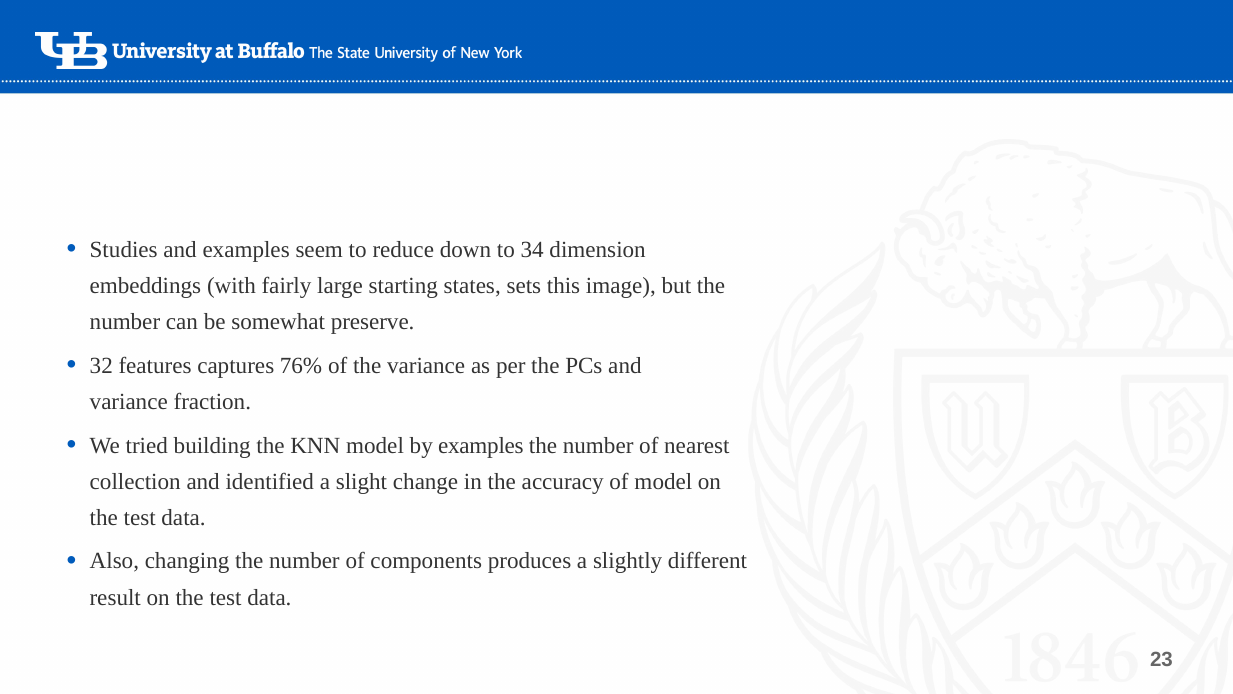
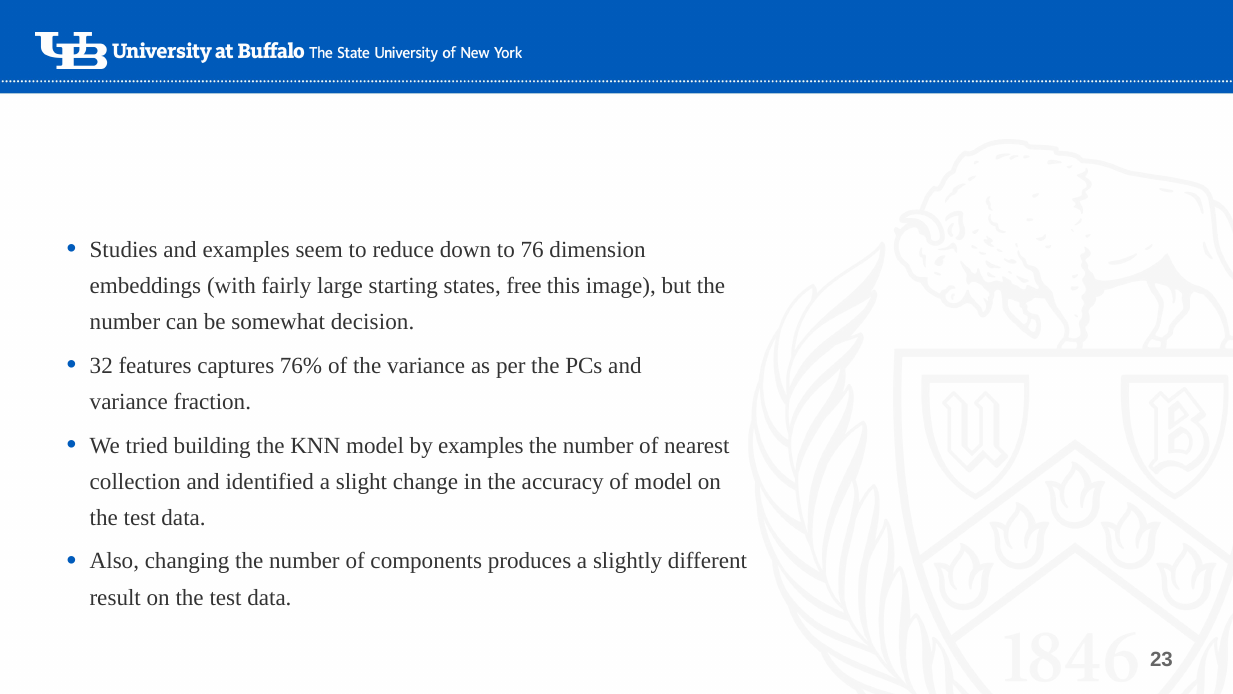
34: 34 -> 76 (532, 249)
sets: sets -> free (524, 285)
preserve: preserve -> decision (373, 322)
